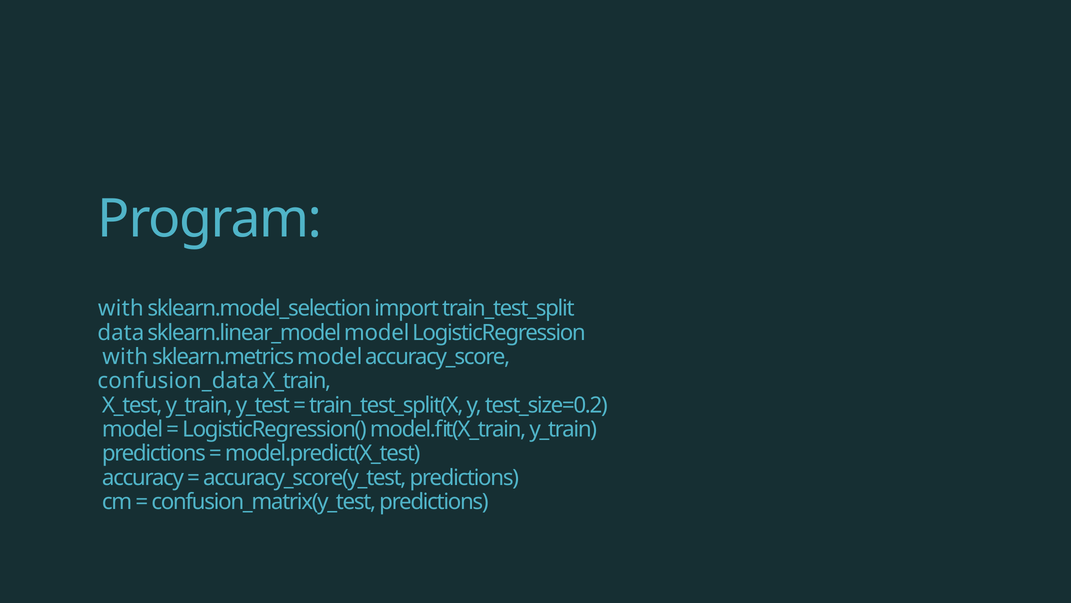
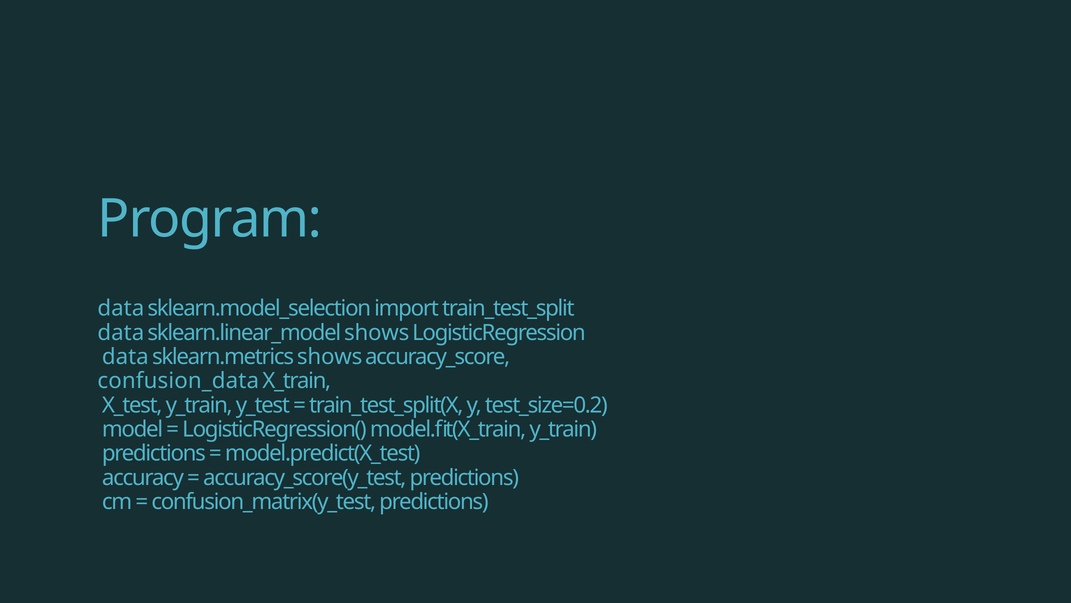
with: with -> data (121, 308)
sklearn.linear_model model: model -> shows (377, 332)
with: with -> data (125, 357)
sklearn.metrics model: model -> shows (330, 357)
